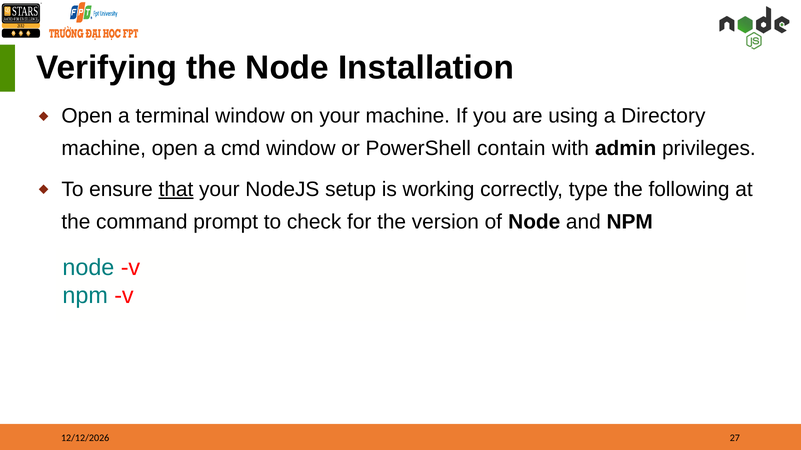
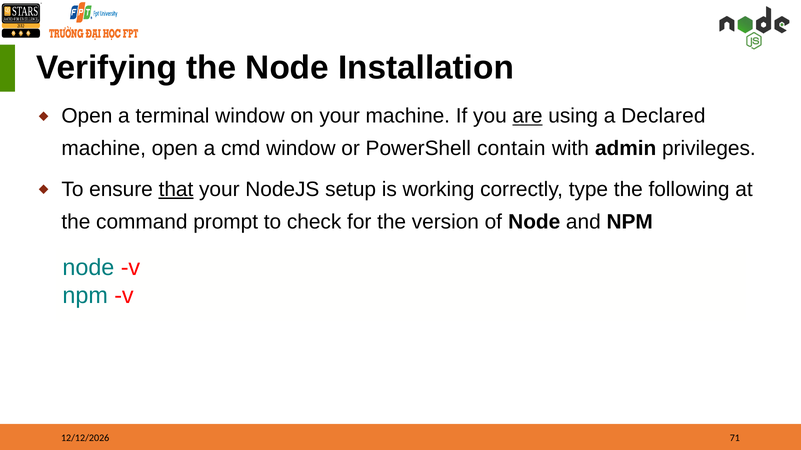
are underline: none -> present (527, 116)
Directory: Directory -> Declared (663, 116)
27: 27 -> 71 (735, 439)
